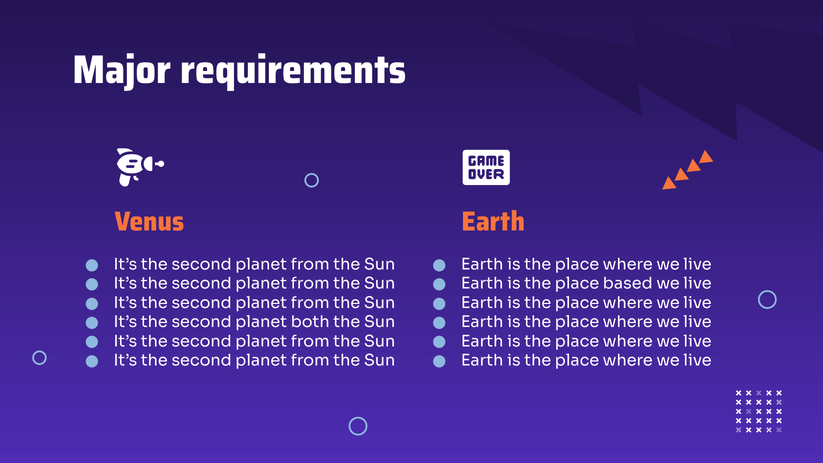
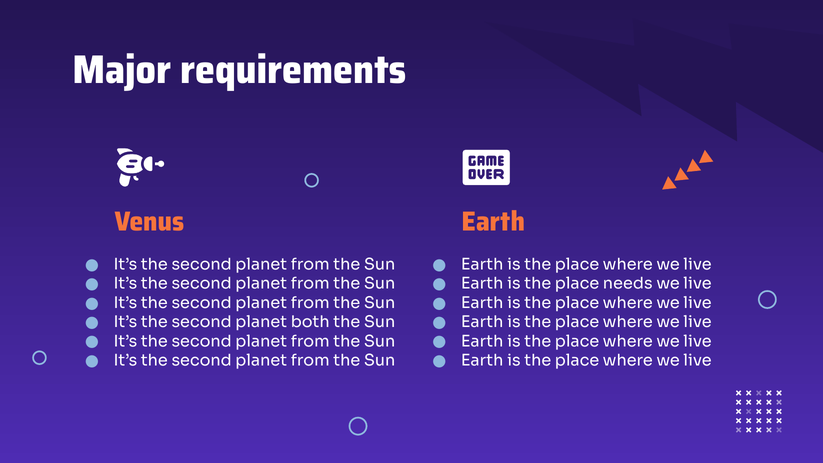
based: based -> needs (628, 284)
